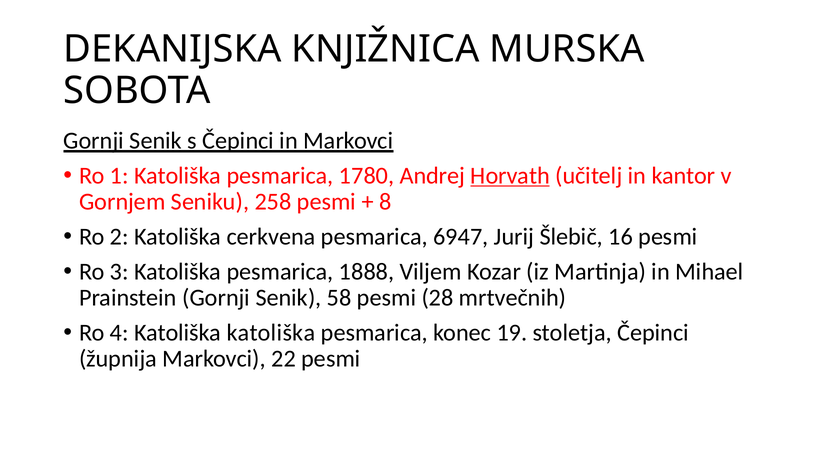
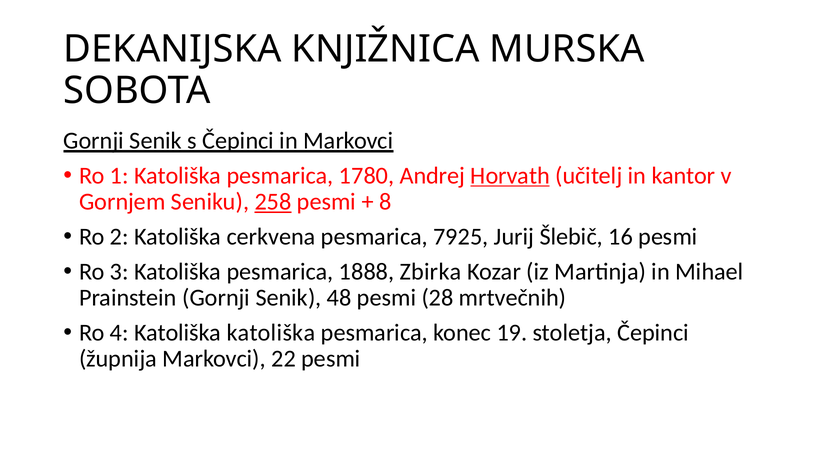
258 underline: none -> present (273, 202)
6947: 6947 -> 7925 (461, 237)
Viljem: Viljem -> Zbirka (431, 272)
58: 58 -> 48 (339, 298)
